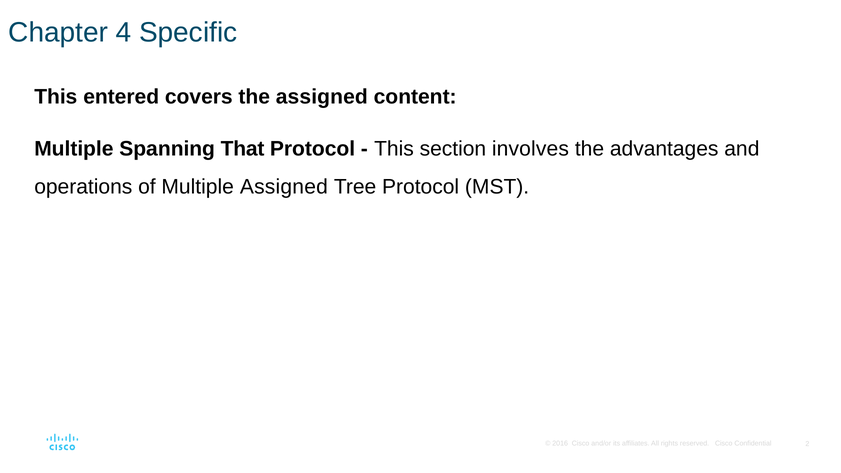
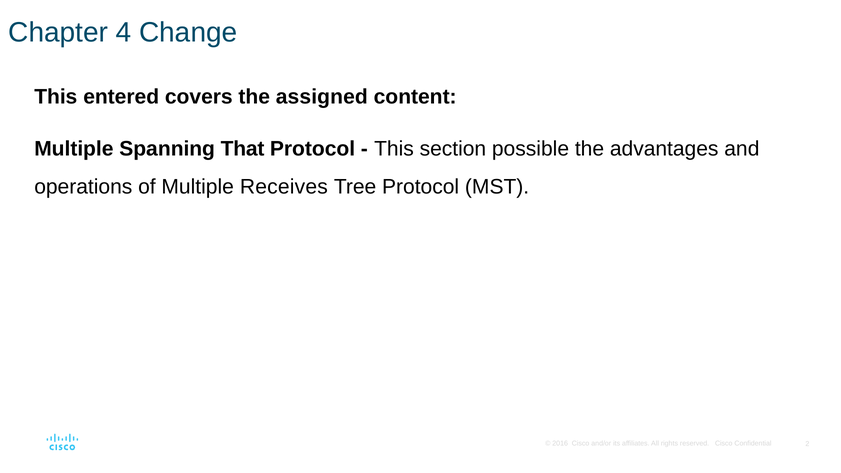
Specific: Specific -> Change (188, 32)
involves: involves -> possible (530, 149)
Multiple Assigned: Assigned -> Receives (284, 187)
